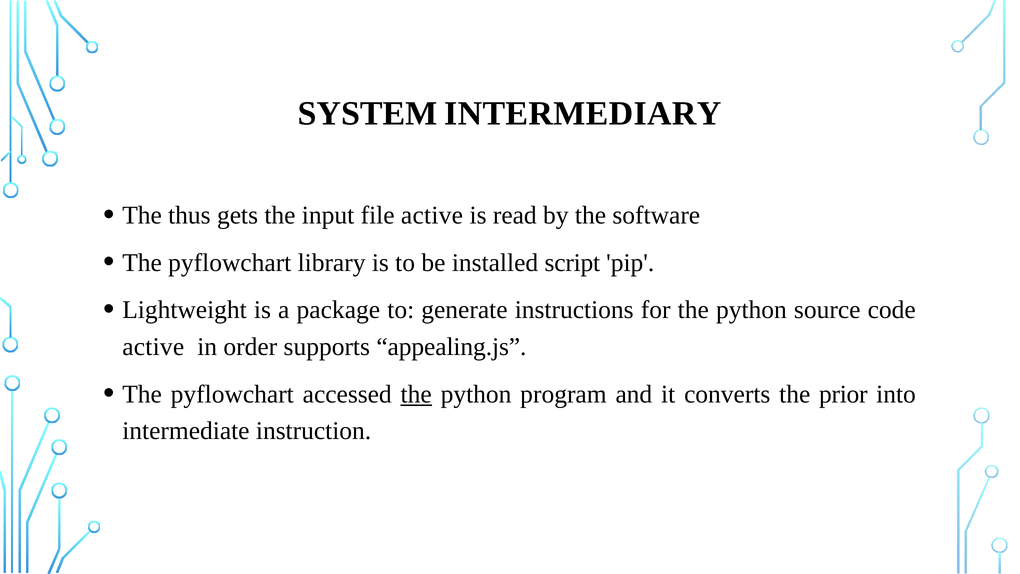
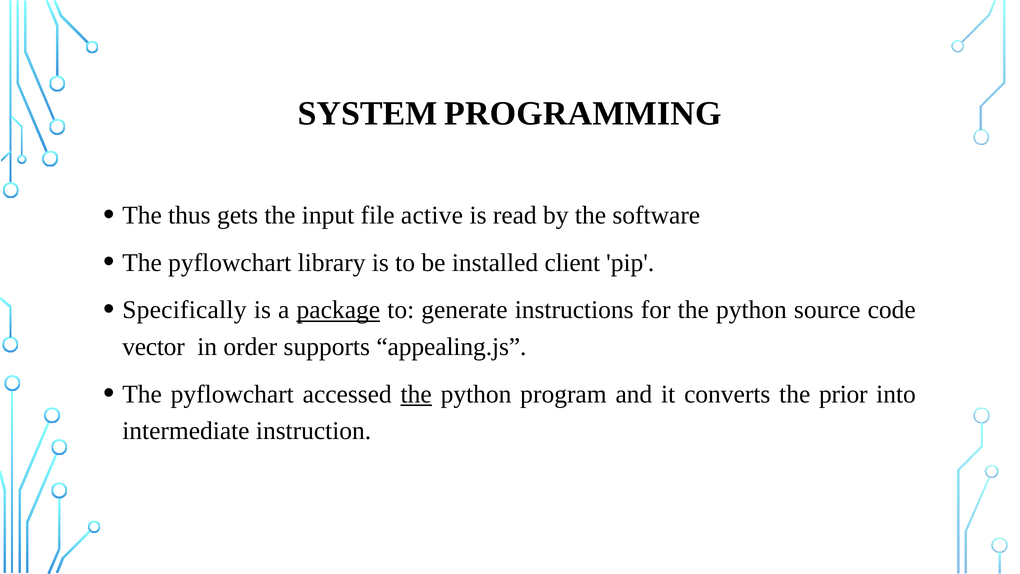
INTERMEDIARY: INTERMEDIARY -> PROGRAMMING (583, 113)
script: script -> client (572, 263)
Lightweight: Lightweight -> Specifically (184, 310)
package underline: none -> present (338, 310)
active: active -> vector (154, 347)
